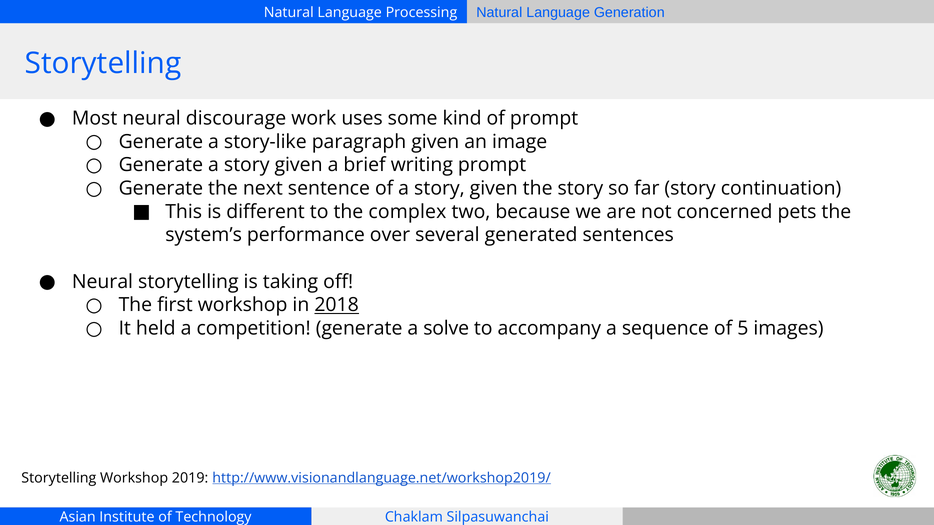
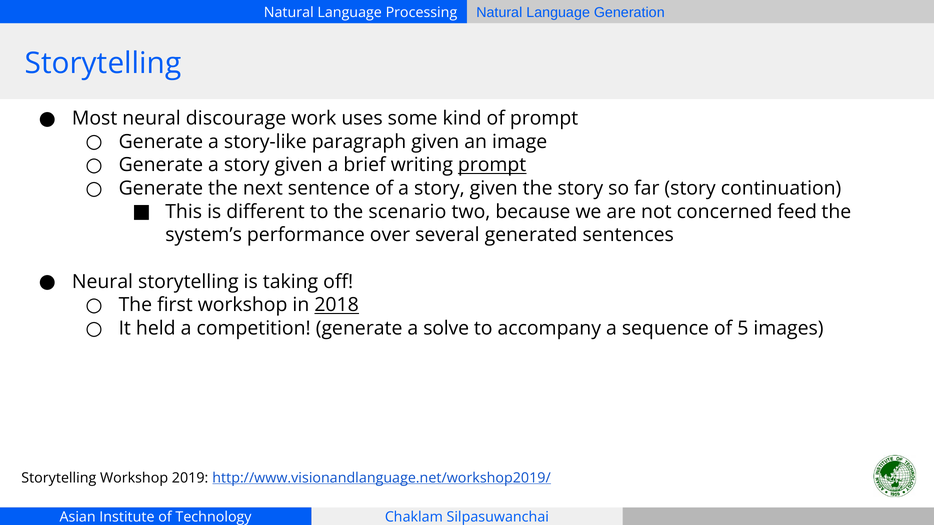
prompt underline: none -> present (492, 165)
complex: complex -> scenario (407, 212)
pets: pets -> feed (797, 212)
